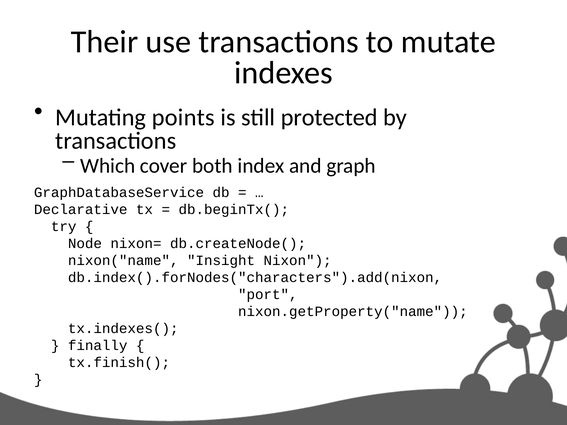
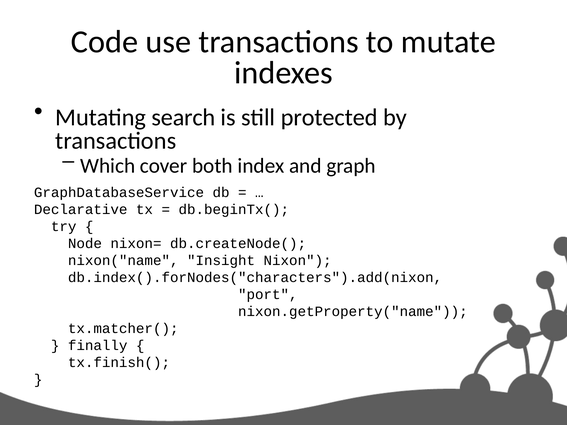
Their: Their -> Code (105, 42)
points: points -> search (183, 117)
tx.indexes(: tx.indexes( -> tx.matcher( (123, 329)
